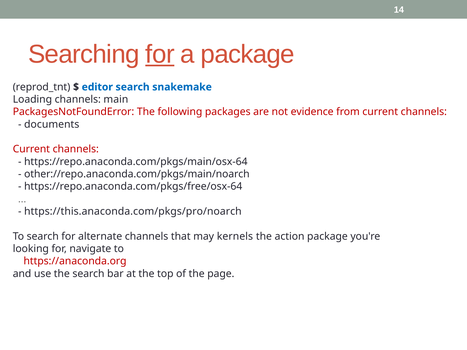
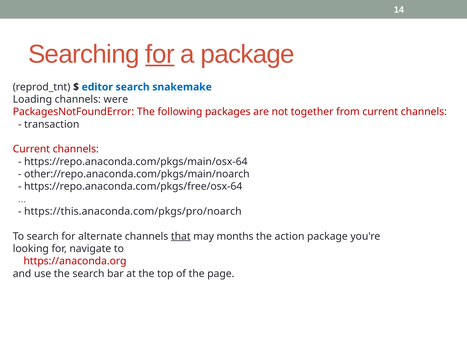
main: main -> were (116, 100)
evidence: evidence -> together (312, 112)
documents: documents -> transaction (52, 124)
that underline: none -> present (181, 236)
kernels: kernels -> months (235, 236)
